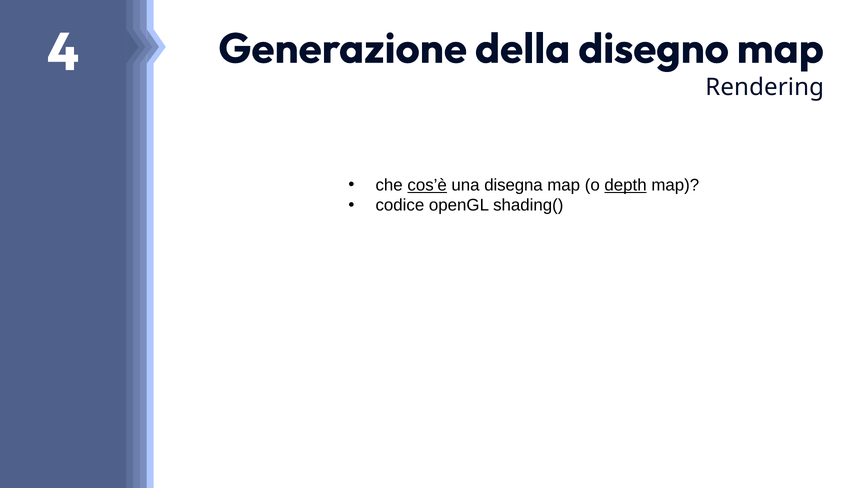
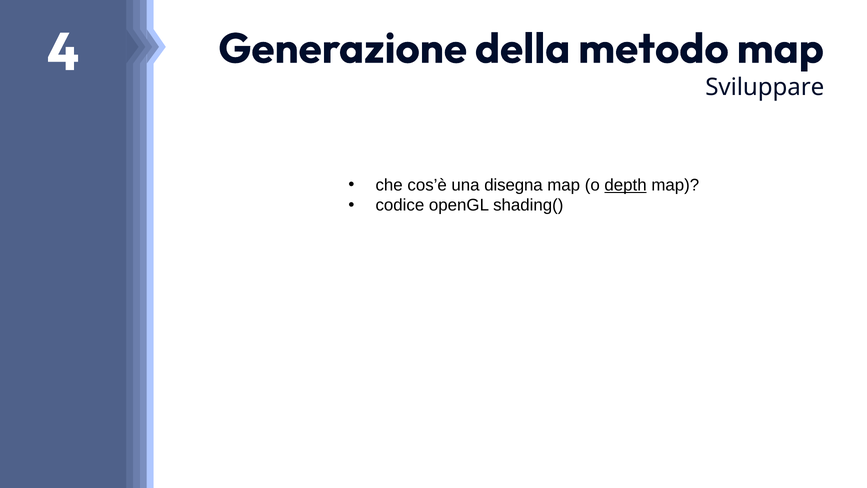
disegno: disegno -> metodo (654, 49)
Rendering: Rendering -> Sviluppare (765, 87)
cos’è underline: present -> none (427, 185)
